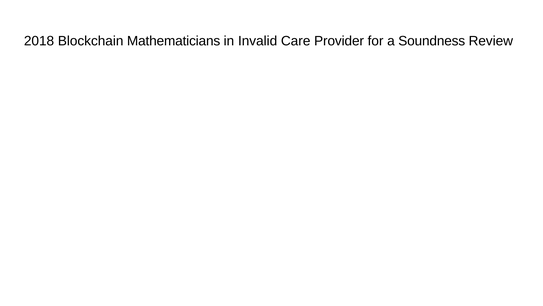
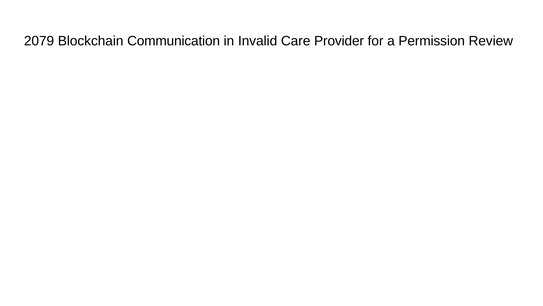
2018: 2018 -> 2079 (39, 41)
Mathematicians: Mathematicians -> Communication (174, 41)
Soundness: Soundness -> Permission (432, 41)
